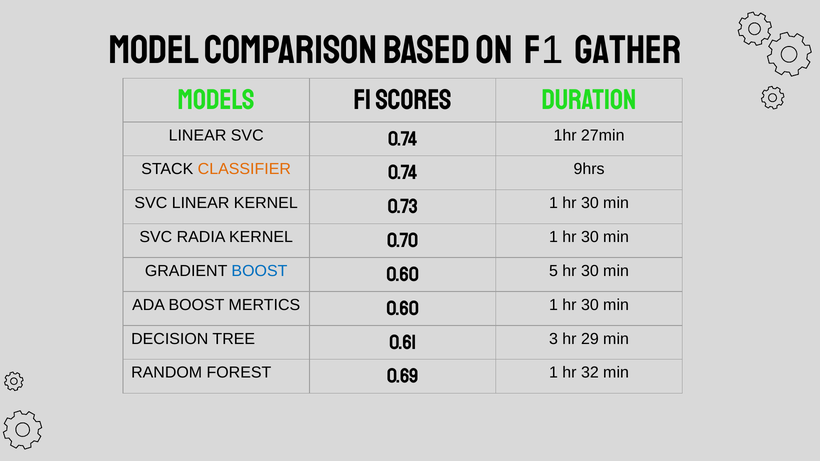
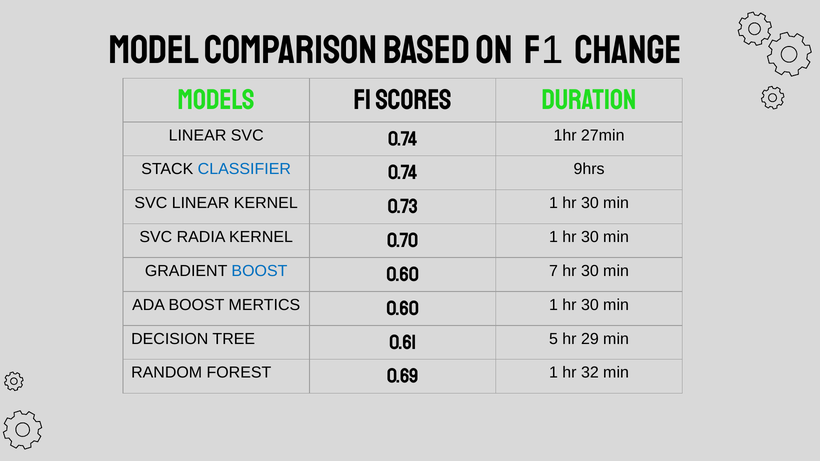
gather: gather -> change (628, 50)
CLASSIFIER colour: orange -> blue (244, 169)
5: 5 -> 7 (554, 271)
3: 3 -> 5 (554, 339)
